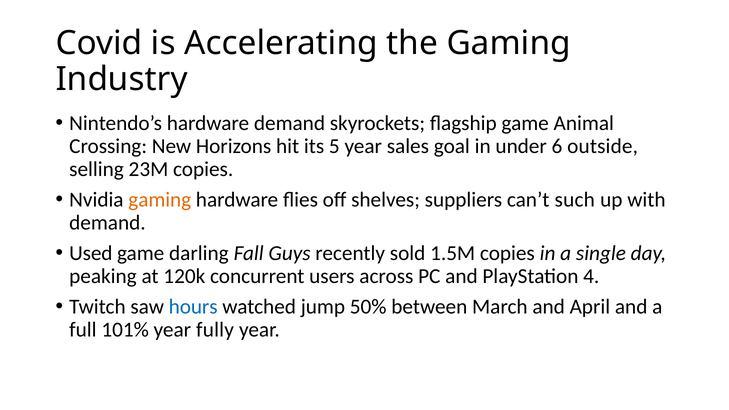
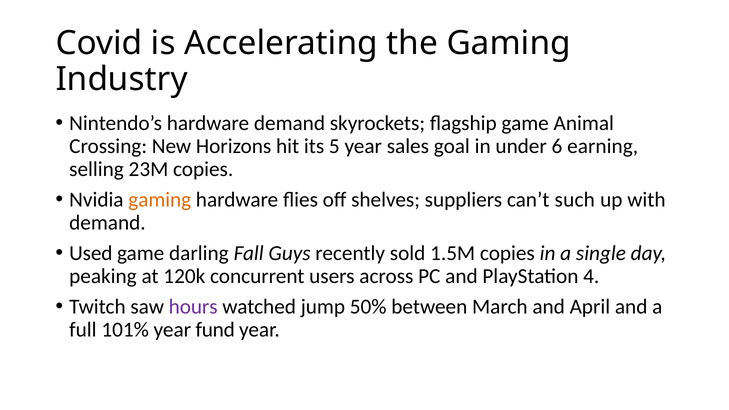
outside: outside -> earning (603, 146)
hours colour: blue -> purple (193, 307)
fully: fully -> fund (215, 330)
